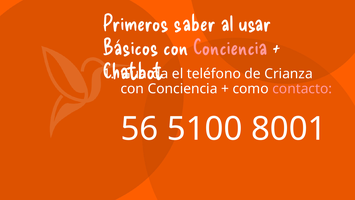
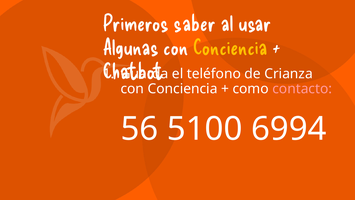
Básicos: Básicos -> Algunas (131, 48)
Conciencia colour: pink -> yellow (230, 48)
8001: 8001 -> 6994 (289, 129)
